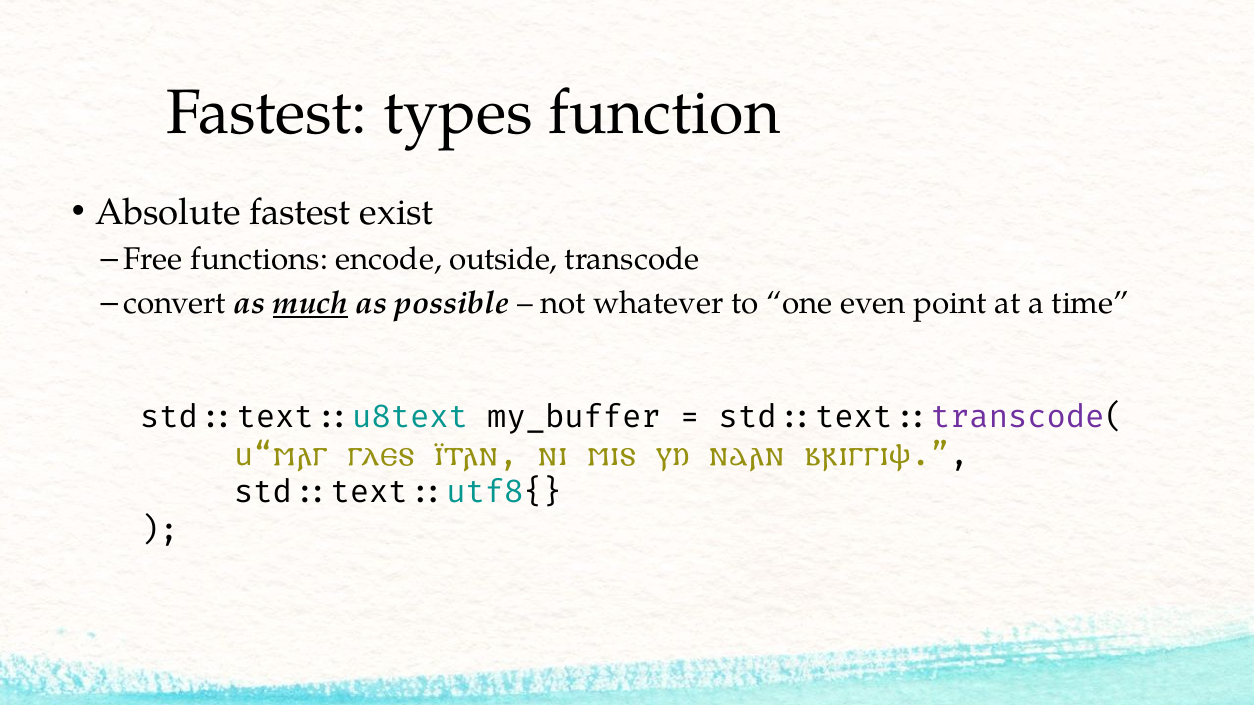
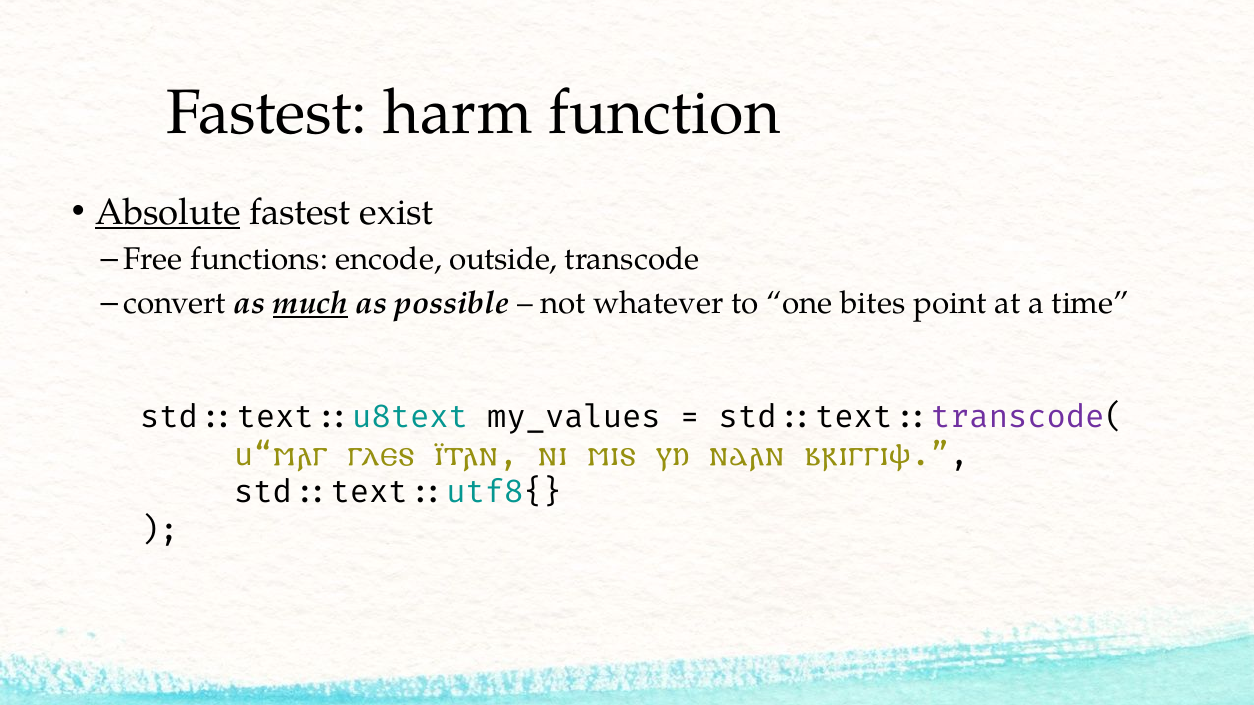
types: types -> harm (458, 113)
Absolute underline: none -> present (168, 212)
even: even -> bites (873, 304)
my_buffer: my_buffer -> my_values (574, 418)
